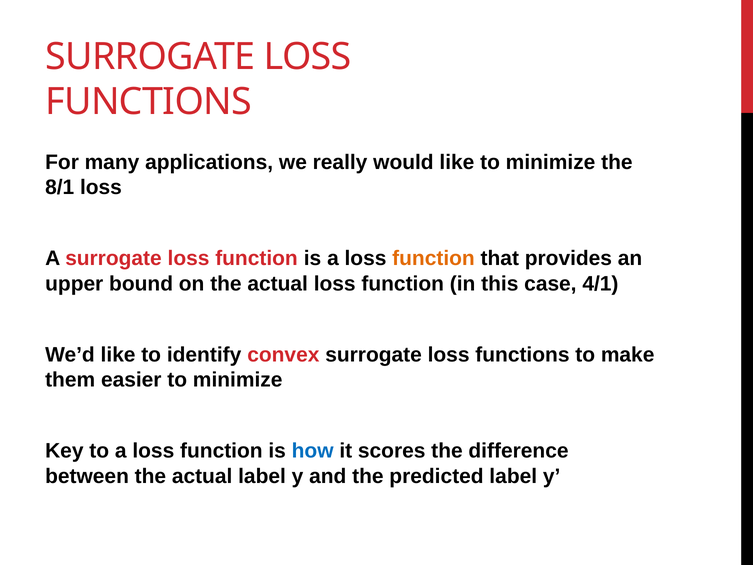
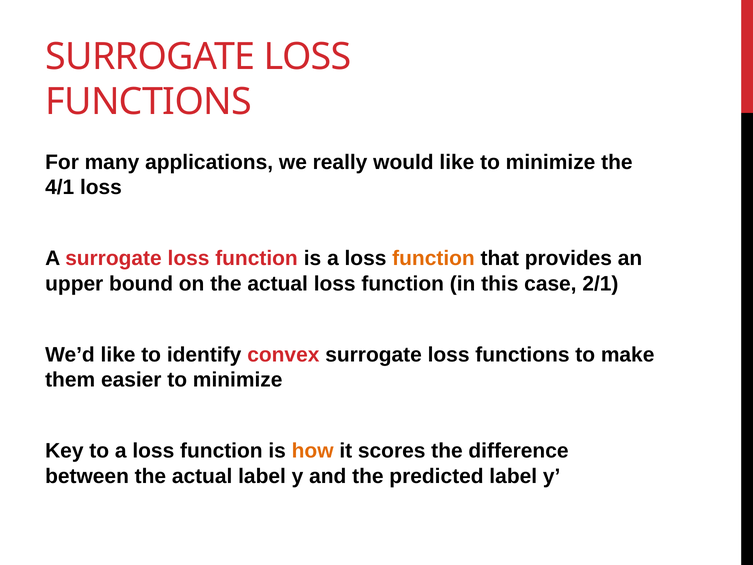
8/1: 8/1 -> 4/1 (60, 187)
4/1: 4/1 -> 2/1 (600, 283)
how colour: blue -> orange (313, 451)
